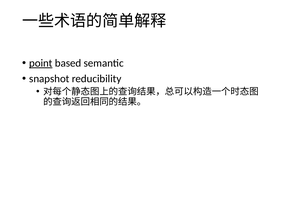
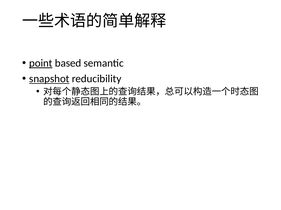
snapshot underline: none -> present (49, 79)
